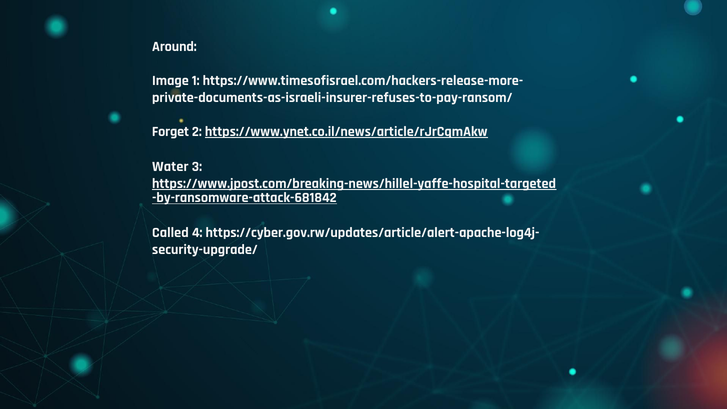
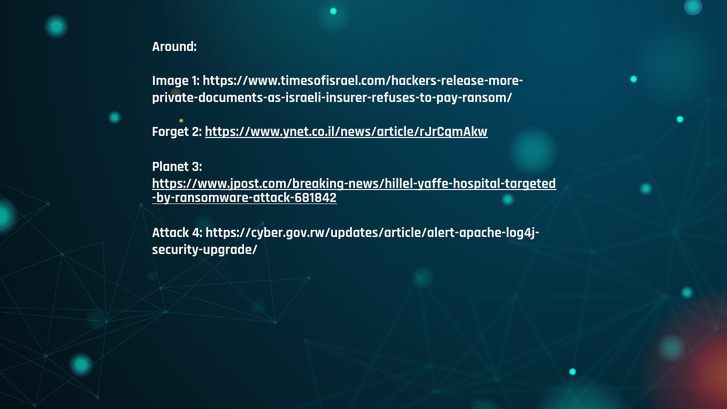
Water: Water -> Planet (170, 166)
Called: Called -> Attack (170, 233)
